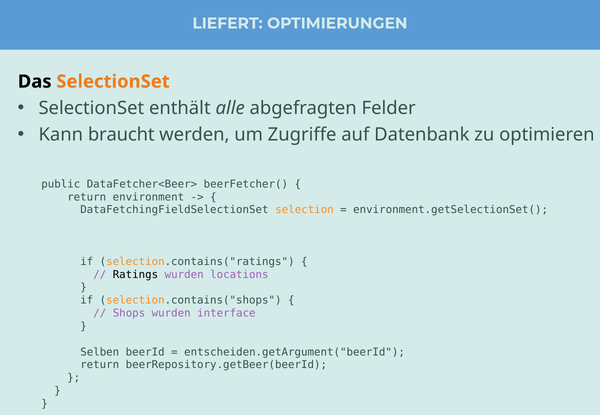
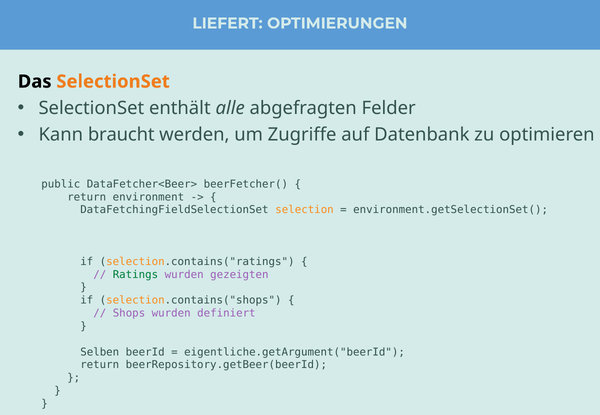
Ratings colour: black -> green (135, 275)
locations: locations -> gezeigten (239, 275)
interface: interface -> definiert (226, 314)
entscheiden.getArgument("beerId: entscheiden.getArgument("beerId -> eigentliche.getArgument("beerId (295, 352)
